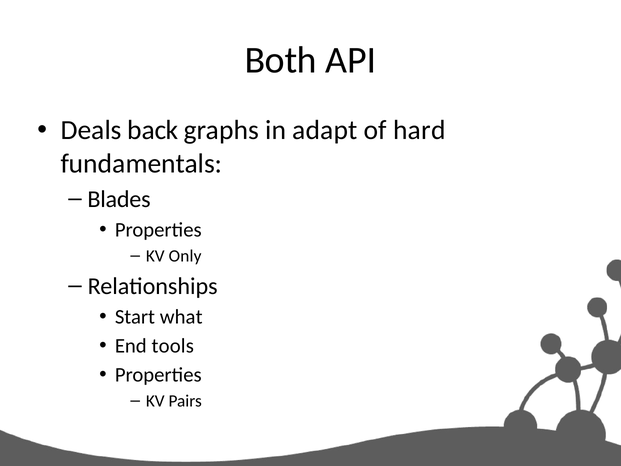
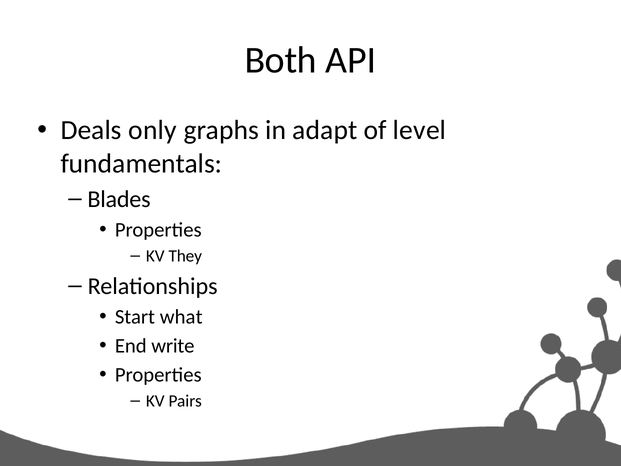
back: back -> only (153, 130)
hard: hard -> level (420, 130)
Only: Only -> They (185, 256)
tools: tools -> write (173, 346)
